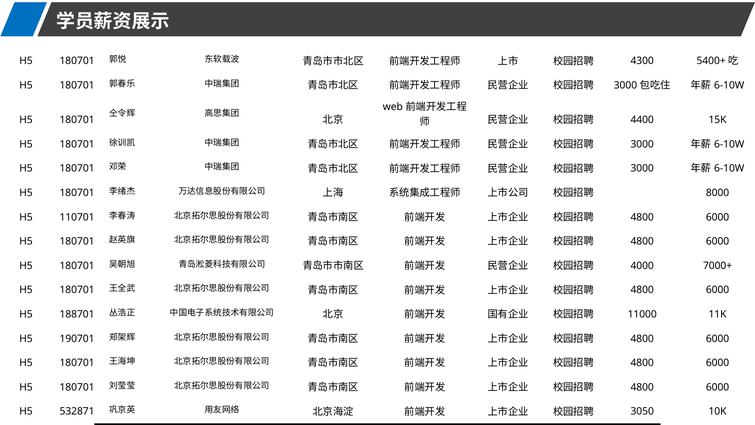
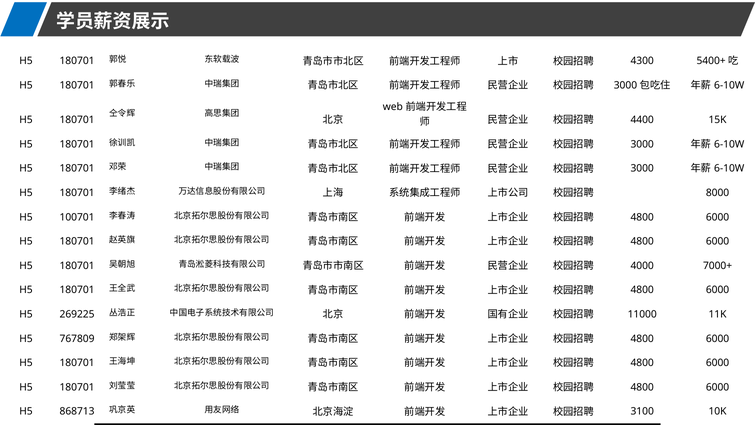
110701: 110701 -> 100701 (77, 217)
188701: 188701 -> 269225 (77, 314)
190701: 190701 -> 767809 (77, 338)
532871: 532871 -> 868713 (77, 411)
3050: 3050 -> 3100 (642, 411)
